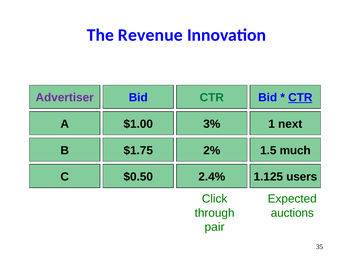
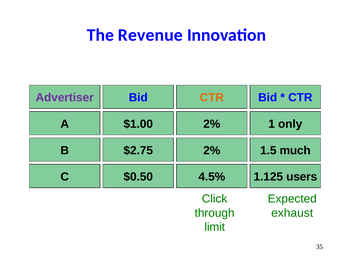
CTR colour: green -> orange (212, 98)
CTR underline: present -> none (300, 98)
3%: 3% -> 2% (212, 124)
next: next -> only (290, 124)
$1.75: $1.75 -> $2.75 (138, 151)
2.4%: 2.4% -> 4.5% (212, 177)
auctions: auctions -> exhaust (292, 214)
pair: pair -> limit (215, 228)
